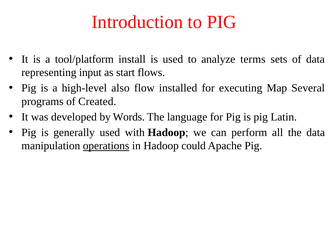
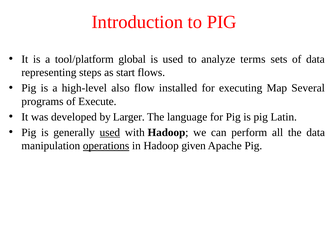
install: install -> global (132, 59)
input: input -> steps (90, 73)
Created: Created -> Execute (97, 102)
Words: Words -> Larger (129, 117)
used underline: none -> present (110, 133)
could: could -> given (194, 146)
